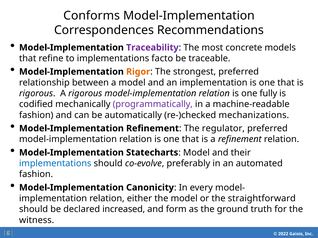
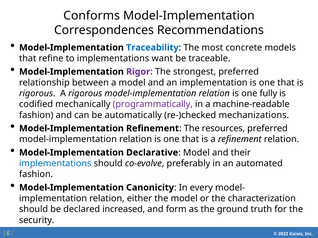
Traceability colour: purple -> blue (152, 48)
facto: facto -> want (162, 58)
Rigor colour: orange -> purple (138, 72)
regulator: regulator -> resources (223, 129)
Statecharts: Statecharts -> Declarative (152, 153)
straightforward: straightforward -> characterization (262, 199)
witness: witness -> security (37, 221)
